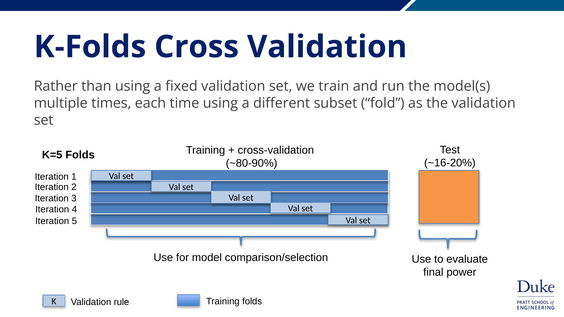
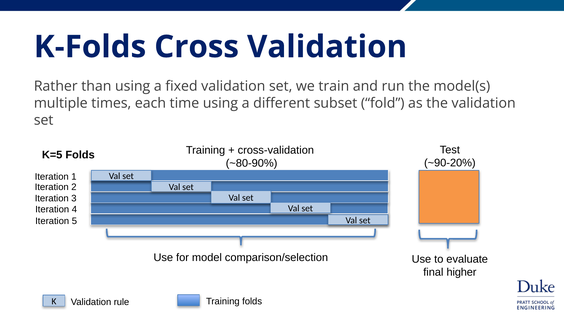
~16-20%: ~16-20% -> ~90-20% (450, 163)
power: power -> higher (461, 273)
